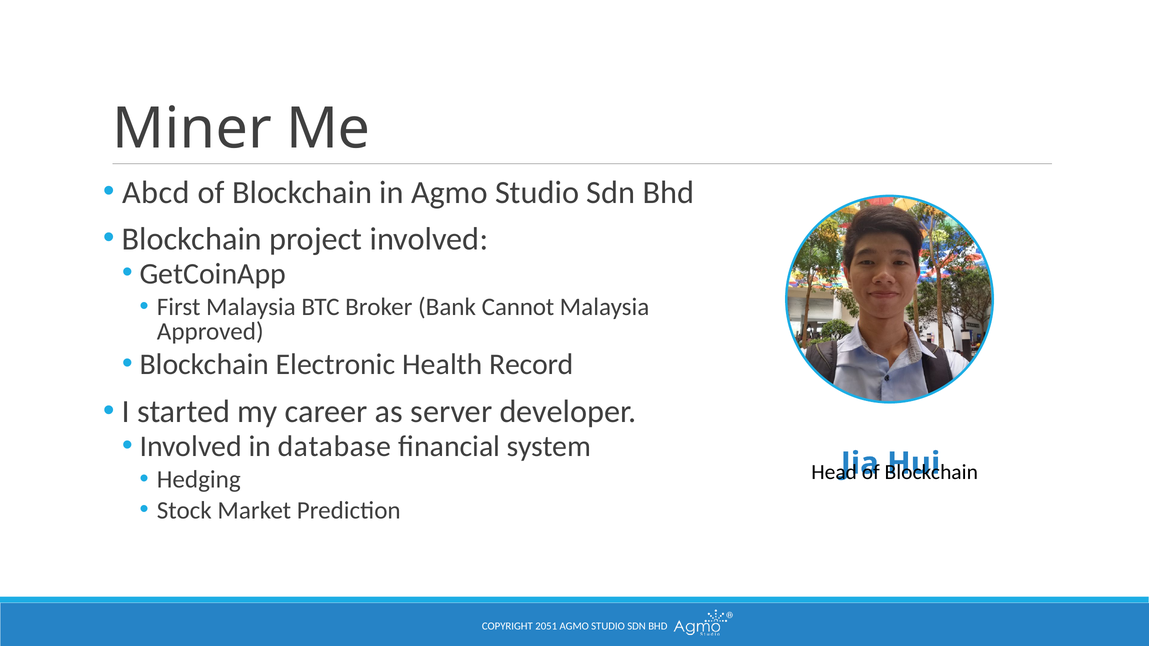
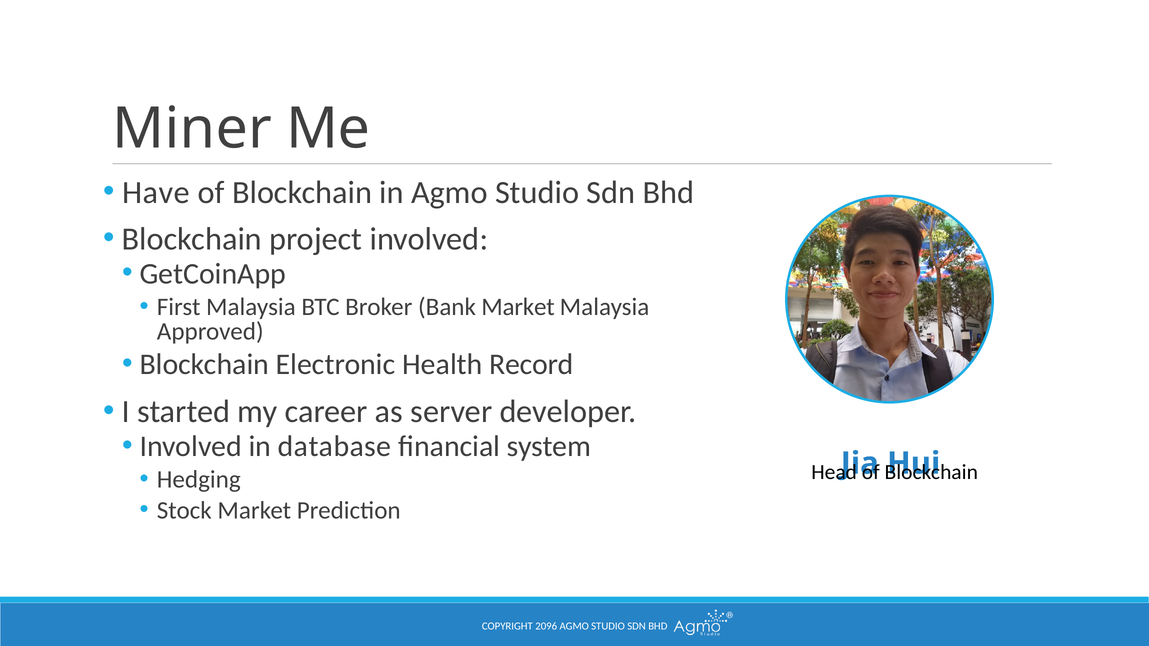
Abcd: Abcd -> Have (156, 193)
Bank Cannot: Cannot -> Market (518, 307)
2051: 2051 -> 2096 (546, 627)
